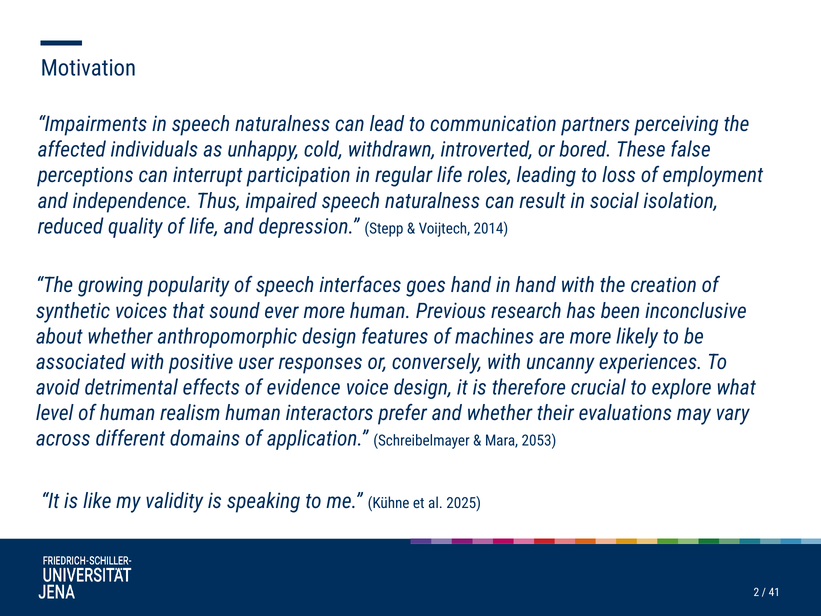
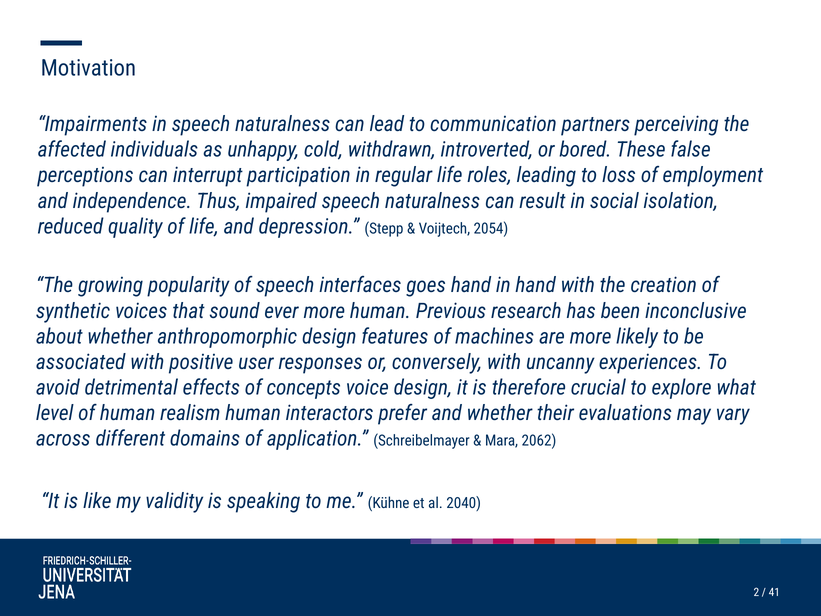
2014: 2014 -> 2054 (491, 228)
evidence: evidence -> concepts (304, 388)
2053: 2053 -> 2062 (539, 441)
2025: 2025 -> 2040 (464, 503)
